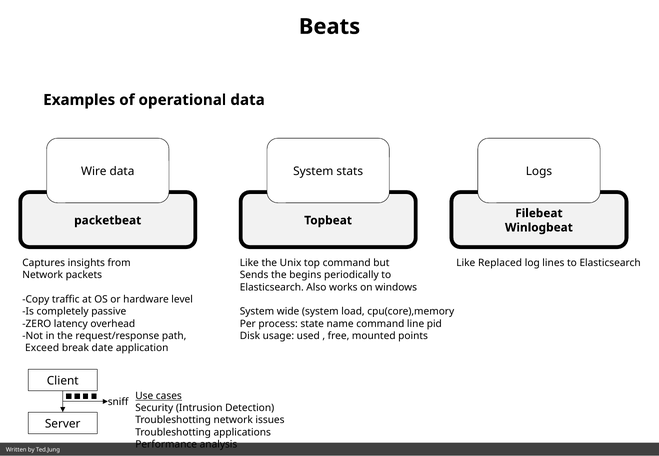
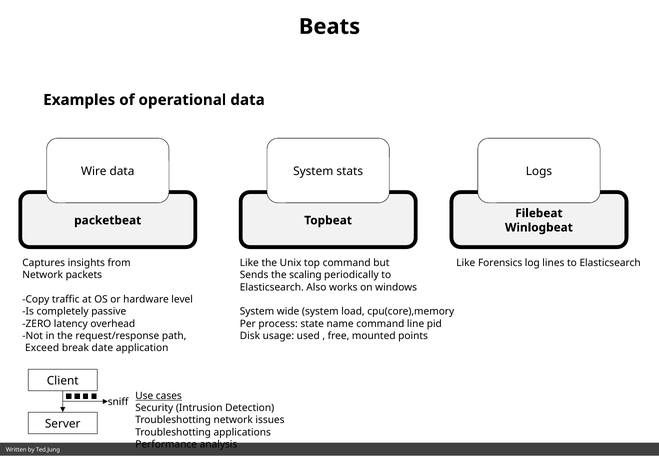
Replaced: Replaced -> Forensics (500, 263)
begins: begins -> scaling (305, 275)
